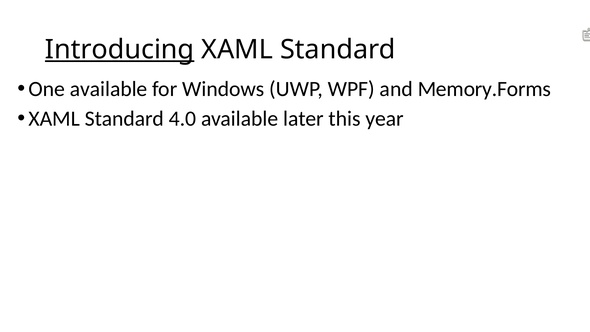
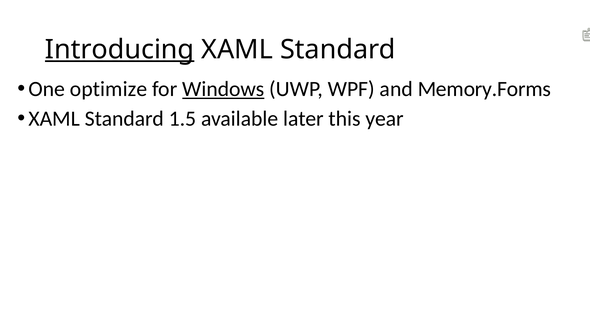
One available: available -> optimize (109, 89)
Windows underline: none -> present (223, 89)
4.0: 4.0 -> 1.5 (182, 118)
